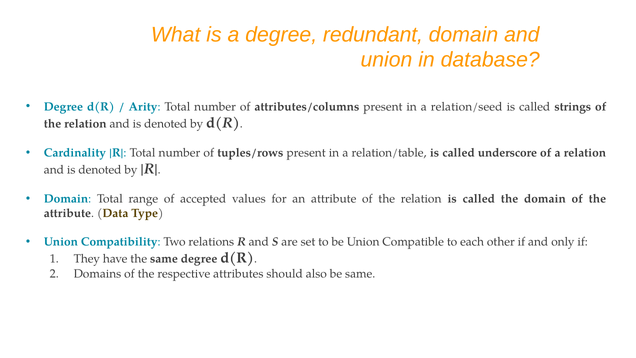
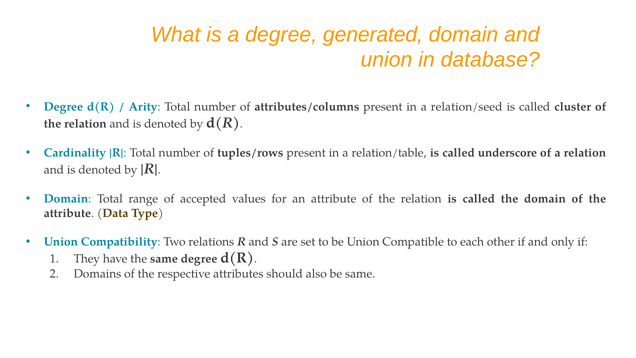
redundant: redundant -> generated (373, 34)
strings: strings -> cluster (573, 107)
